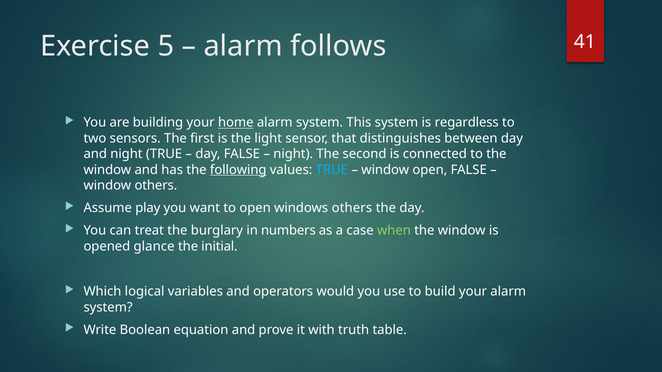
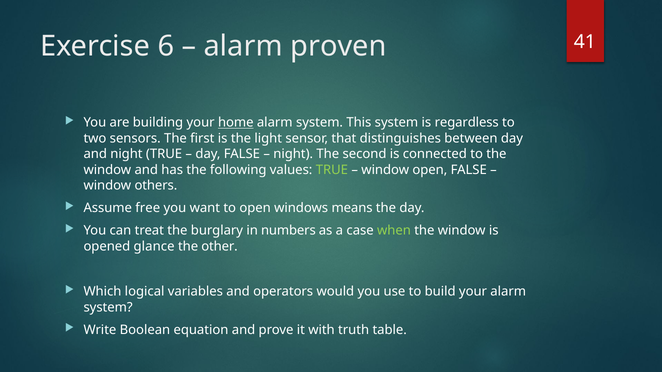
5: 5 -> 6 (166, 46)
follows: follows -> proven (338, 46)
following underline: present -> none (238, 170)
TRUE colour: light blue -> light green (332, 170)
play: play -> free (148, 208)
windows others: others -> means (352, 208)
initial: initial -> other (219, 247)
